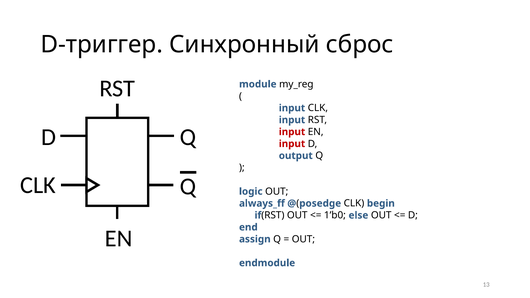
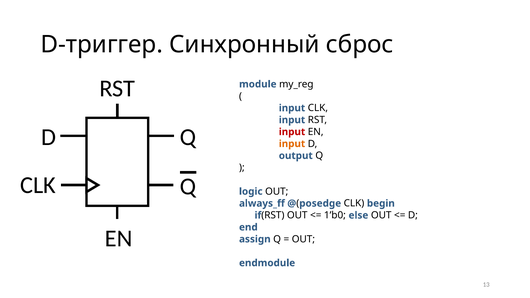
input colour: red -> orange (292, 144)
